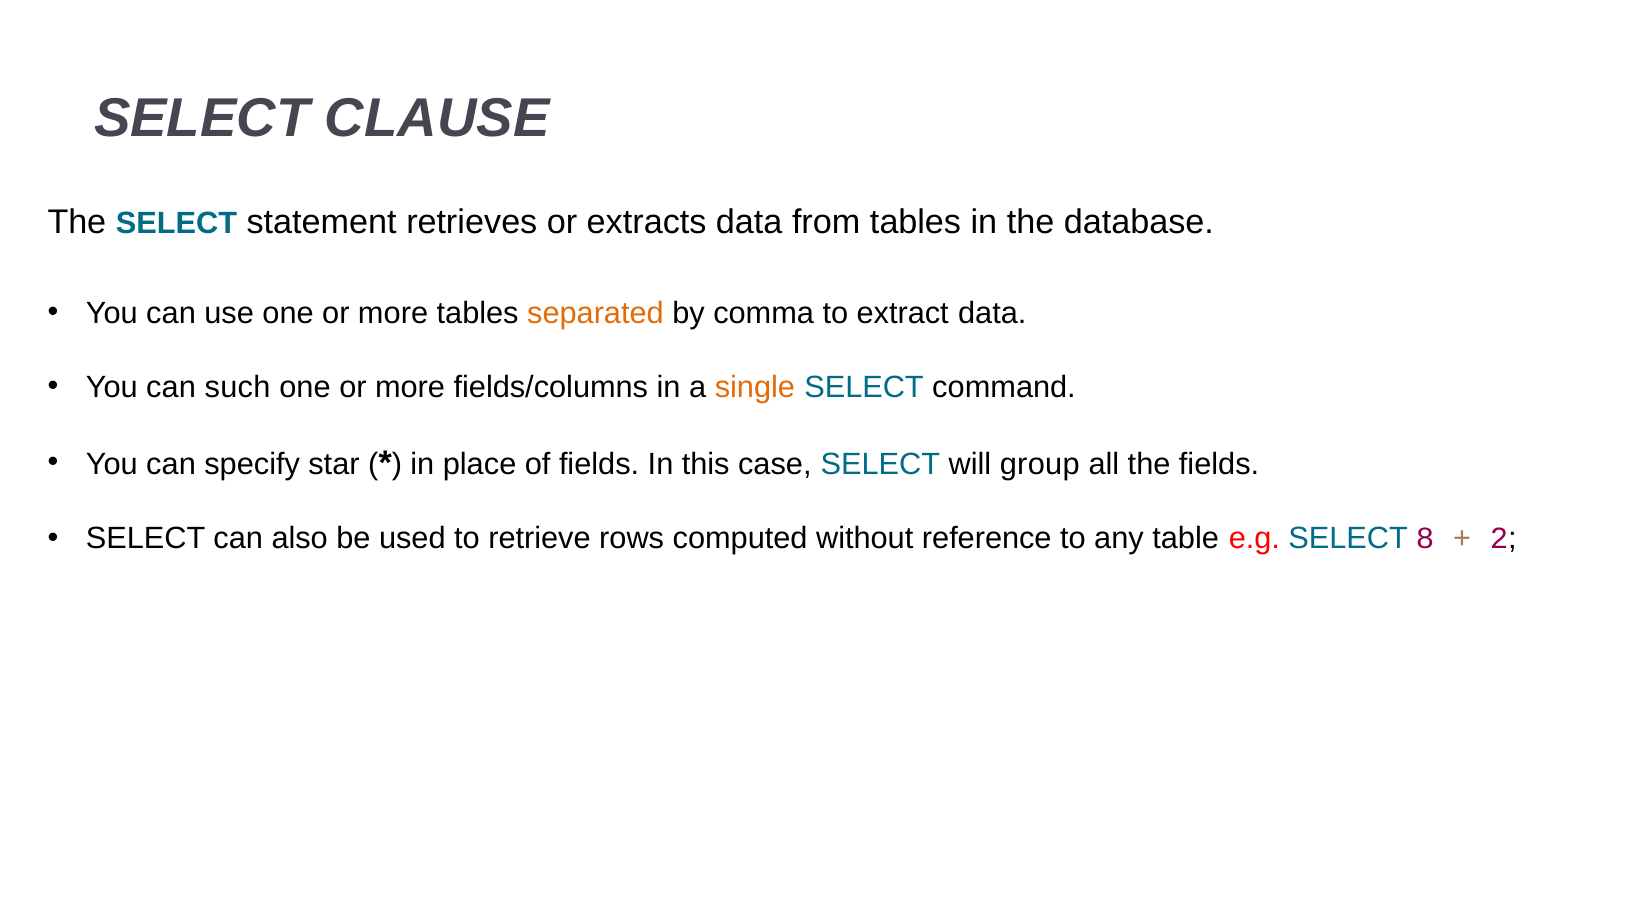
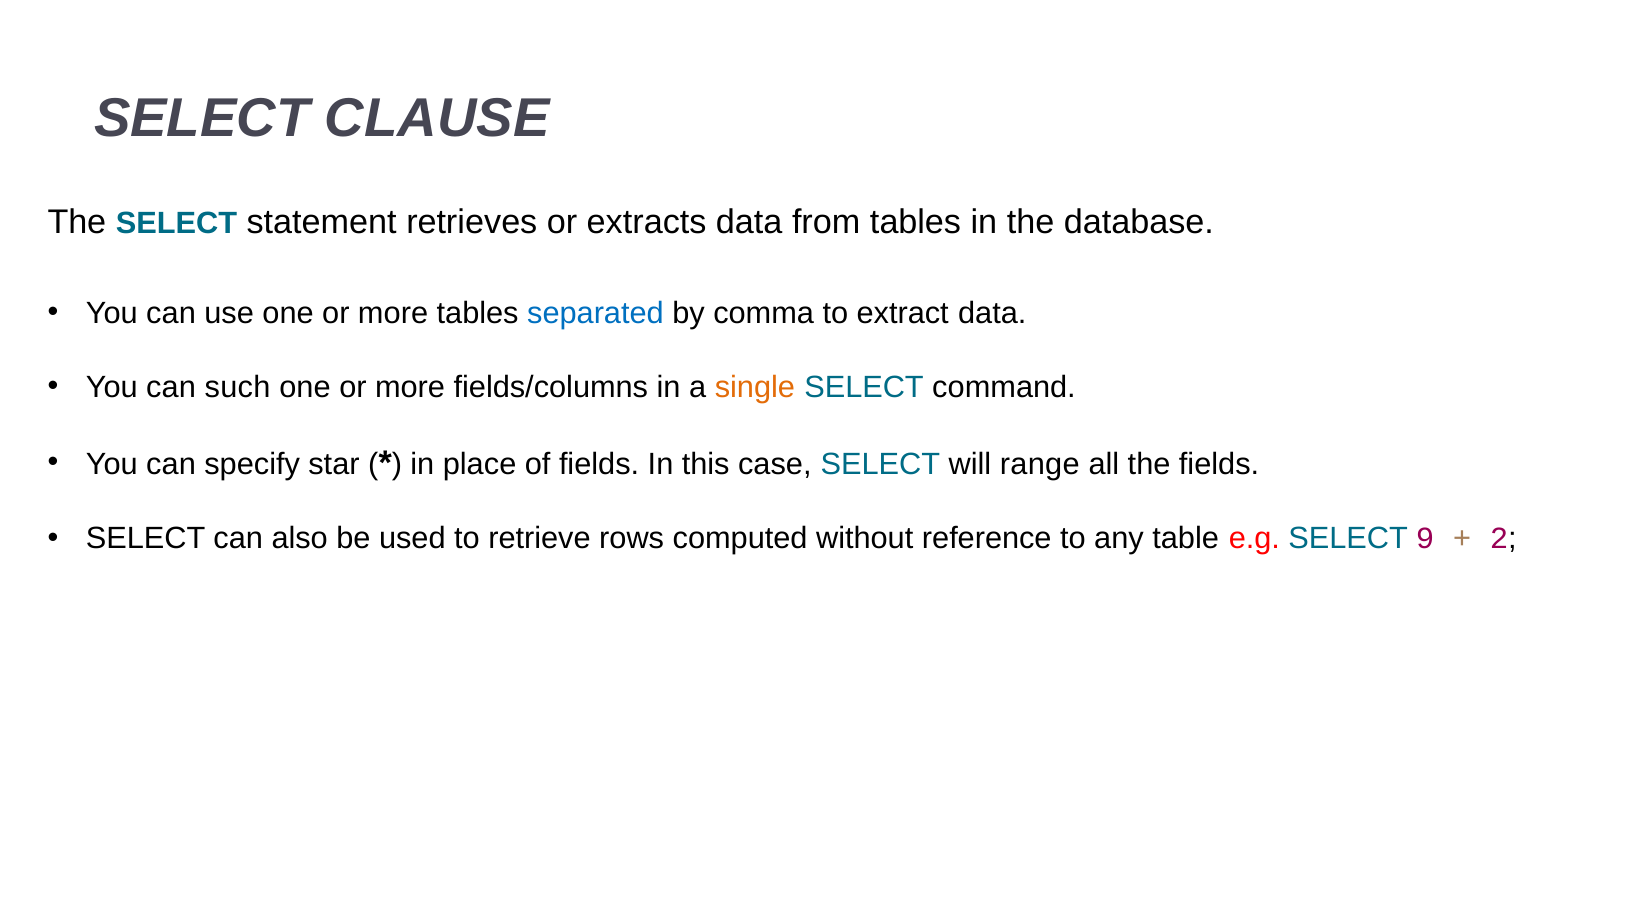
separated colour: orange -> blue (595, 314)
group: group -> range (1040, 465)
8: 8 -> 9 (1425, 539)
